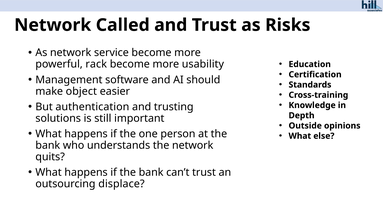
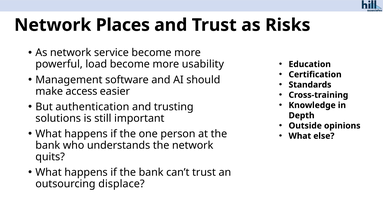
Called: Called -> Places (123, 25)
rack: rack -> load (96, 64)
object: object -> access (81, 91)
